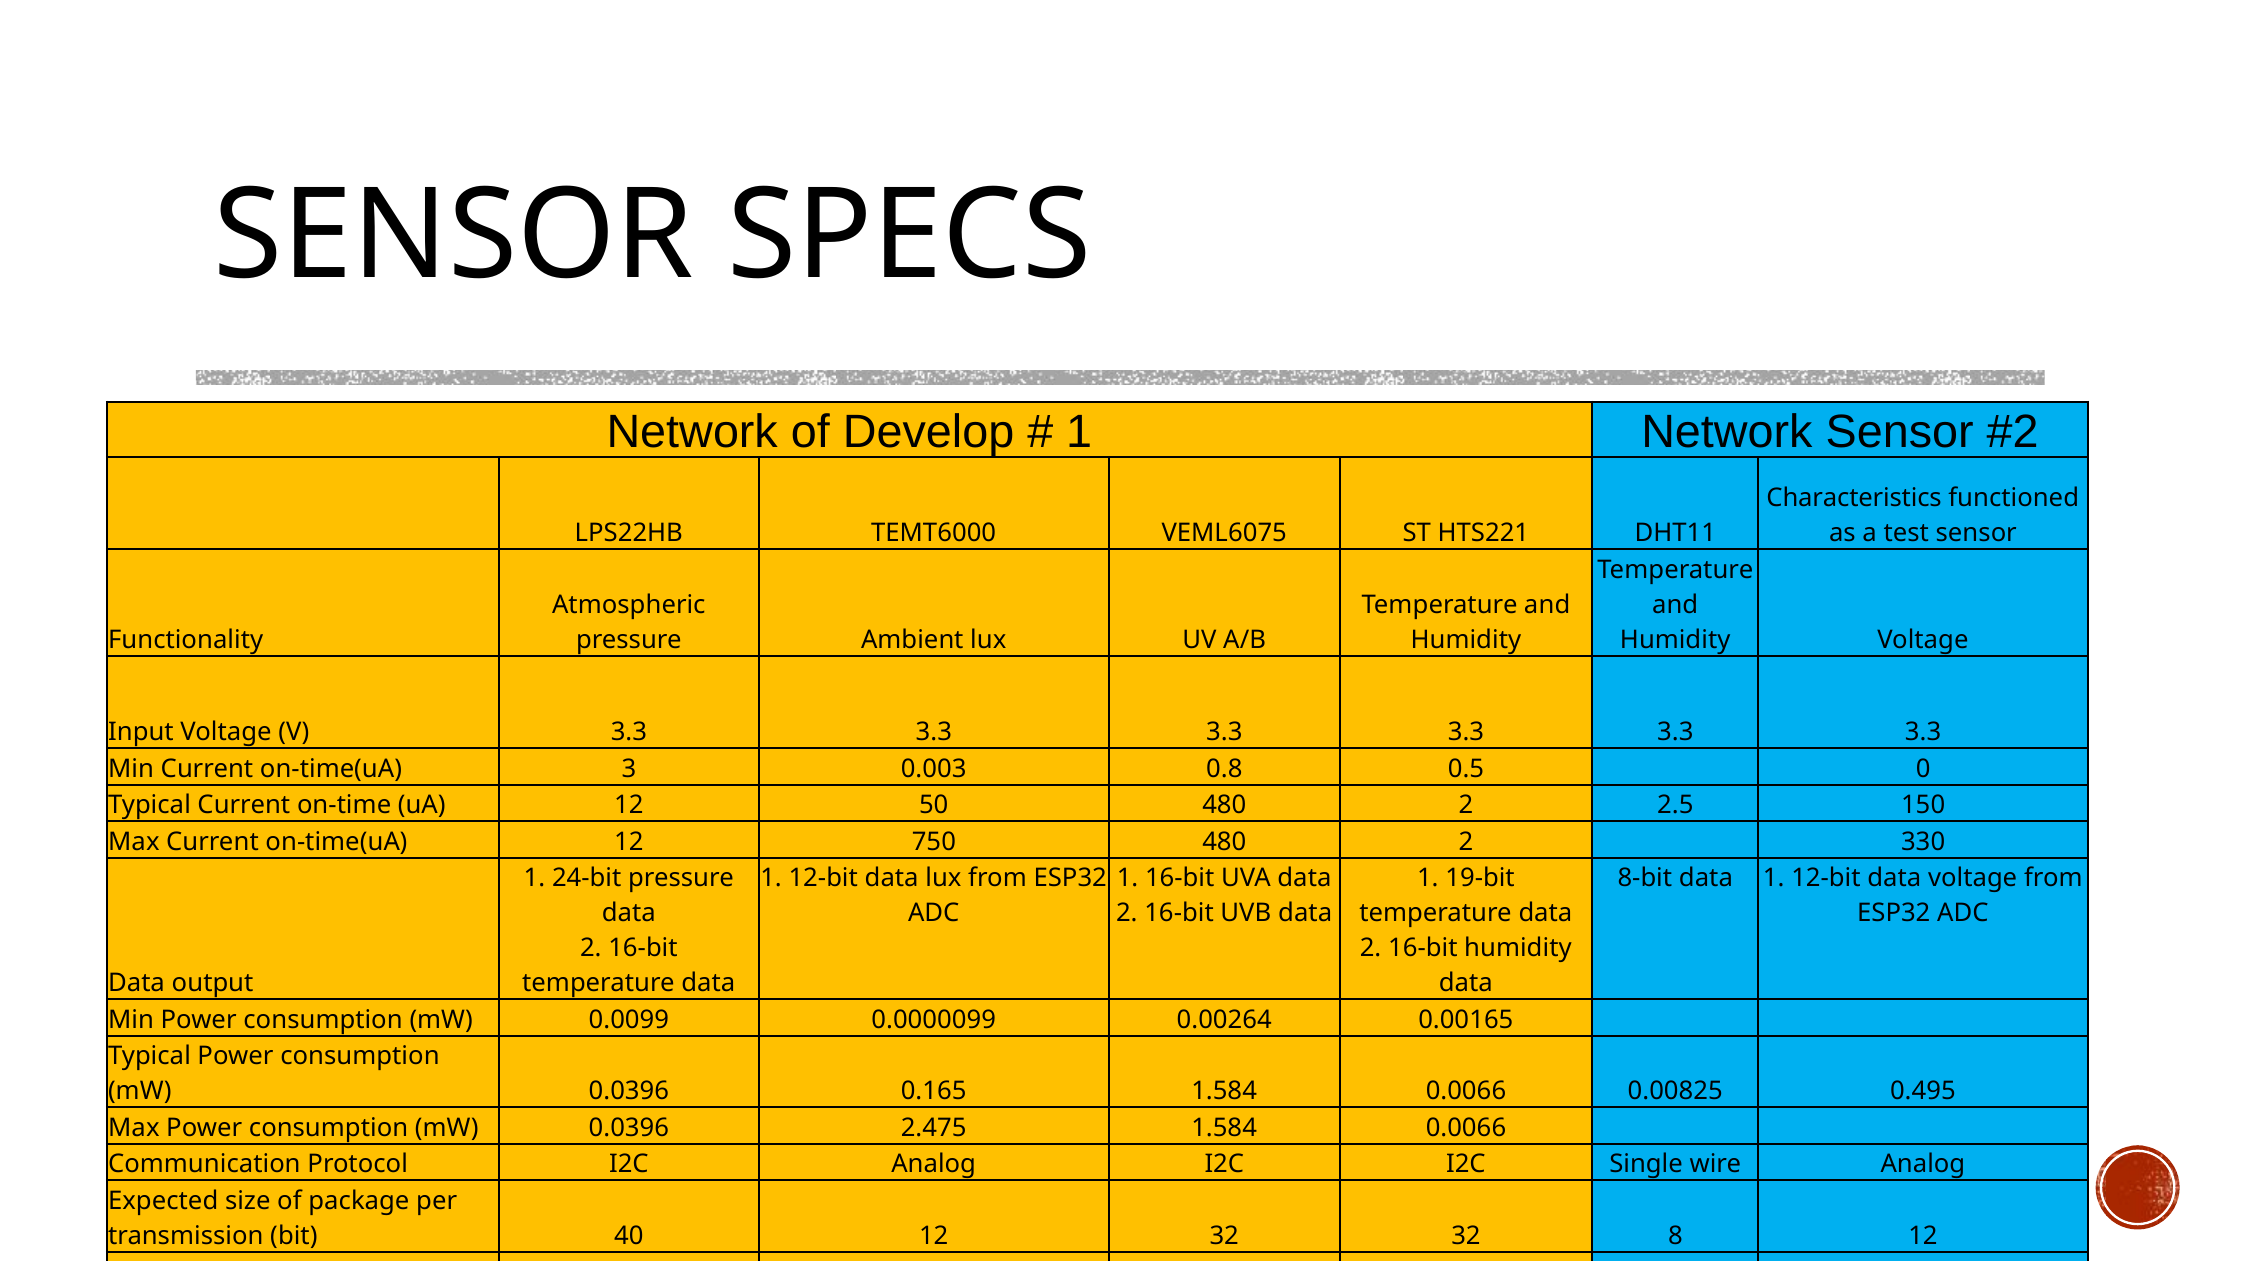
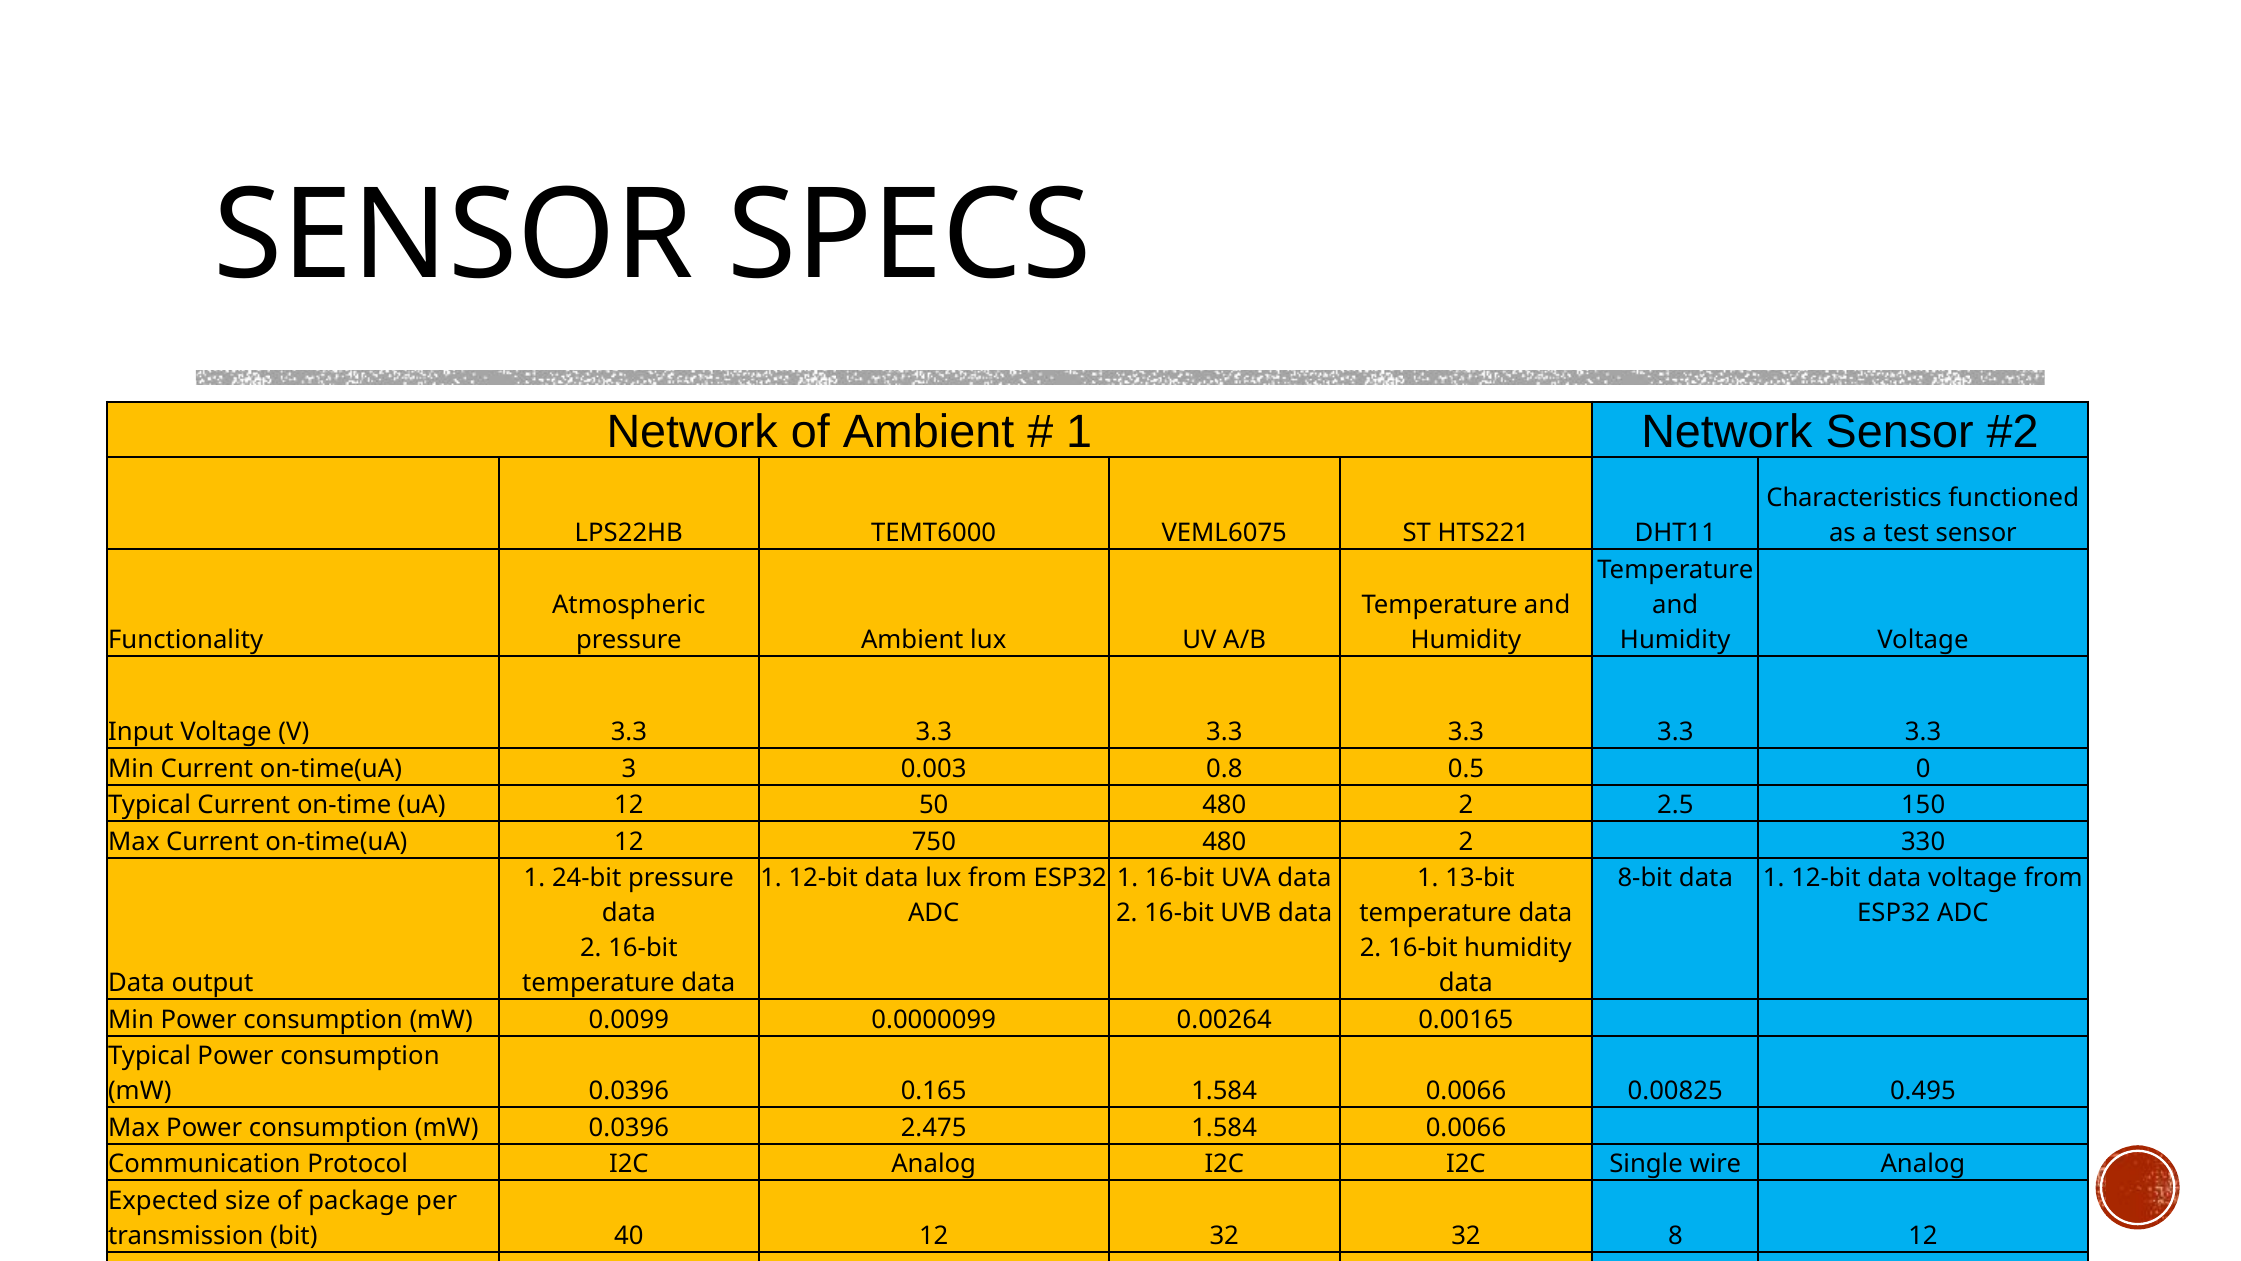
of Develop: Develop -> Ambient (929, 432)
19-bit: 19-bit -> 13-bit (1480, 878)
